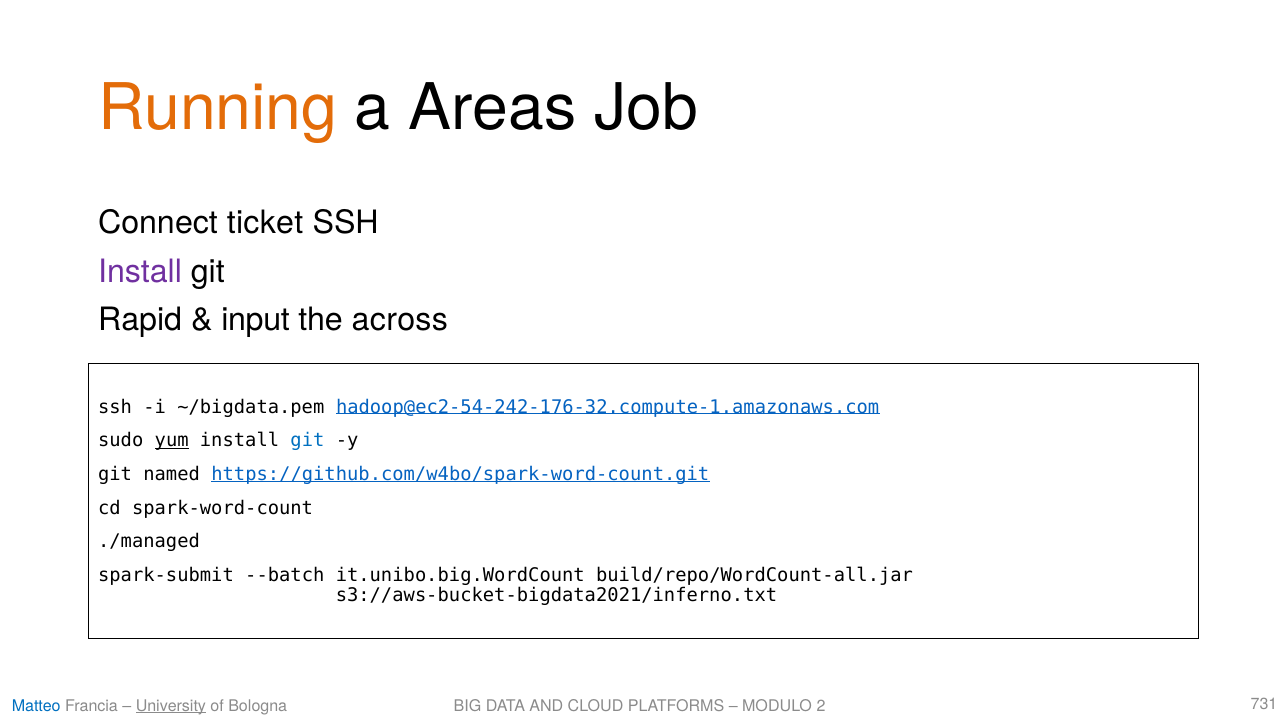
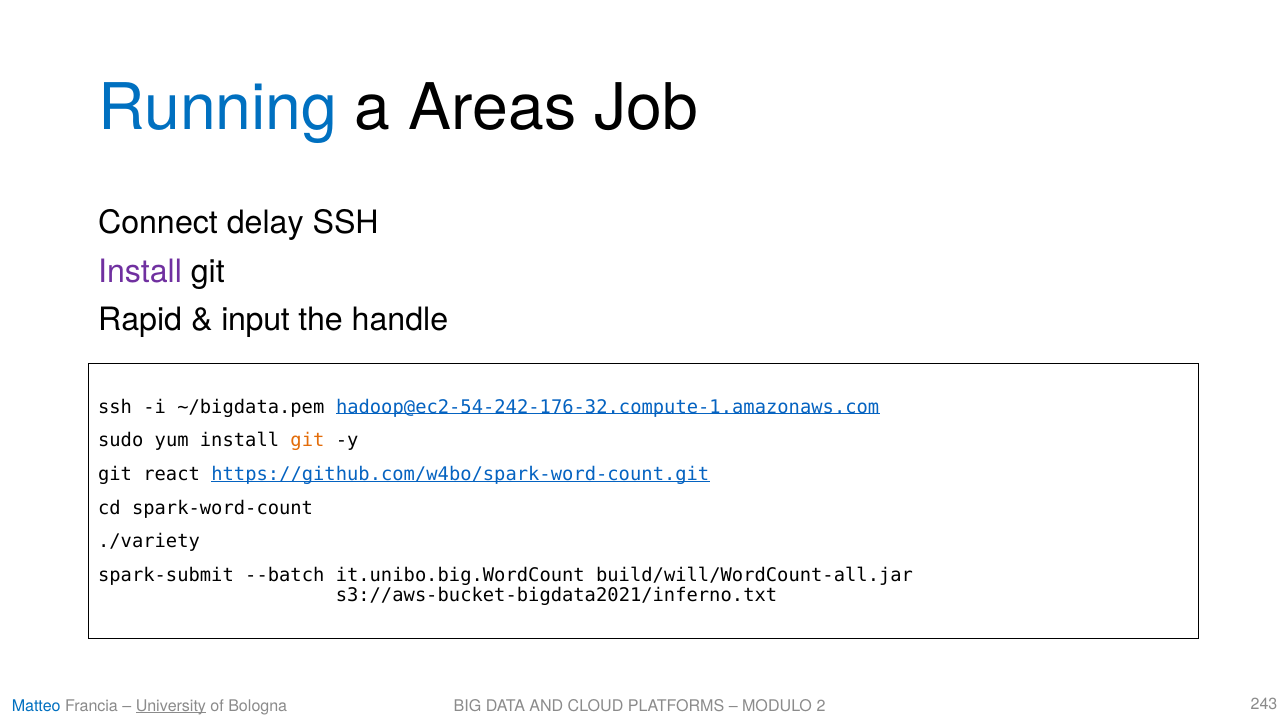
Running colour: orange -> blue (218, 108)
ticket: ticket -> delay (265, 223)
across: across -> handle (400, 320)
yum underline: present -> none (172, 440)
git colour: blue -> orange (307, 440)
named: named -> react (172, 474)
./managed: ./managed -> ./variety (149, 542)
build/repo/WordCount-all.jar: build/repo/WordCount-all.jar -> build/will/WordCount-all.jar (755, 575)
731: 731 -> 243 (1264, 704)
